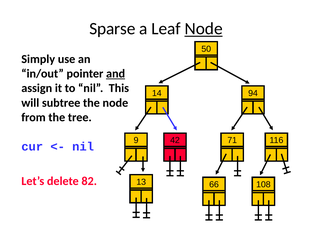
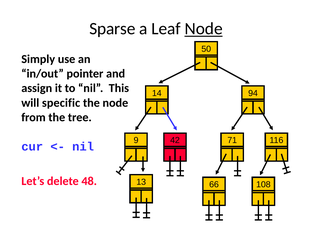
and underline: present -> none (116, 74)
subtree: subtree -> specific (61, 103)
82: 82 -> 48 (89, 181)
